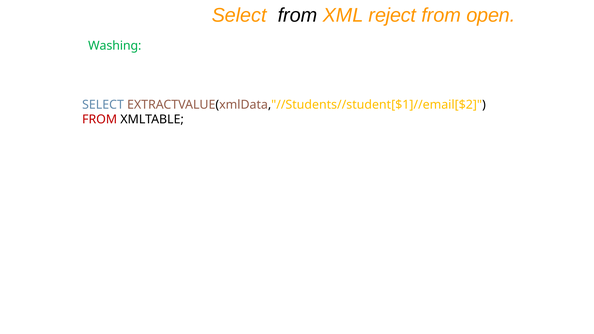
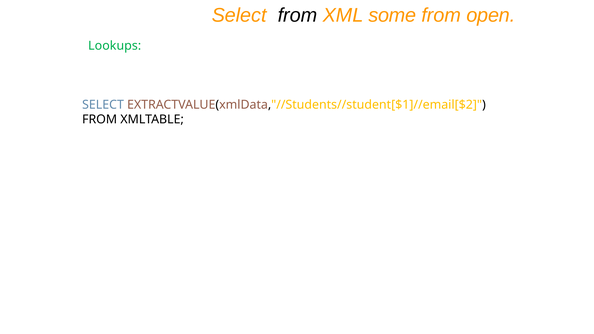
reject: reject -> some (392, 15)
Washing: Washing -> Lookups (115, 46)
FROM colour: red -> black (100, 120)
